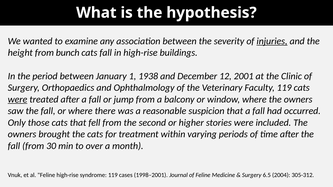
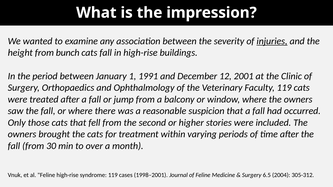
hypothesis: hypothesis -> impression (212, 13)
1938: 1938 -> 1991 (148, 76)
were underline: present -> none (18, 100)
